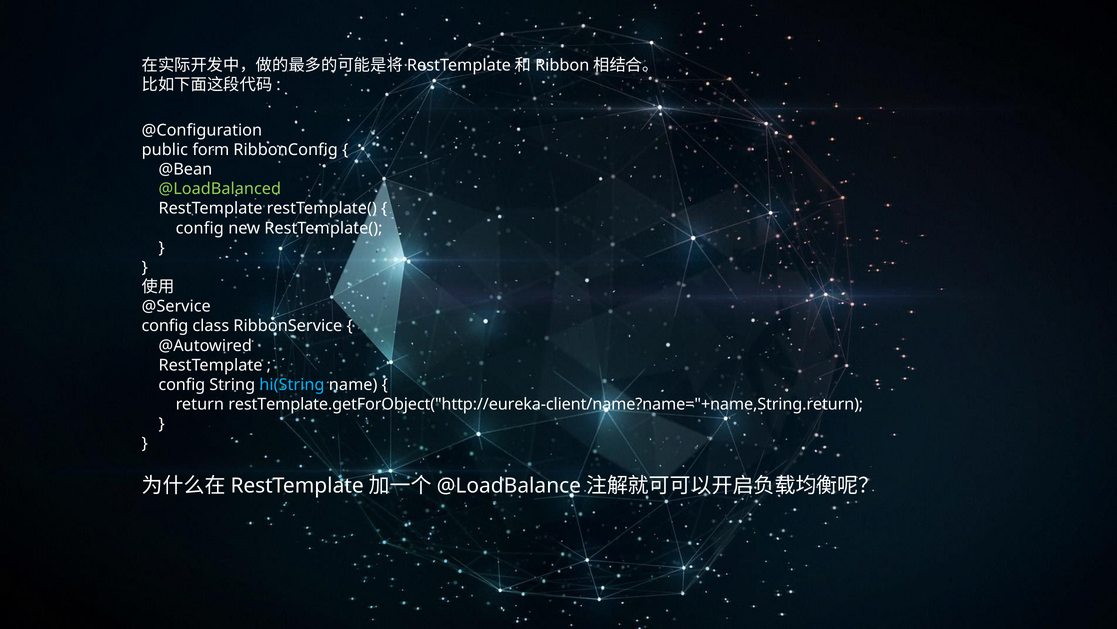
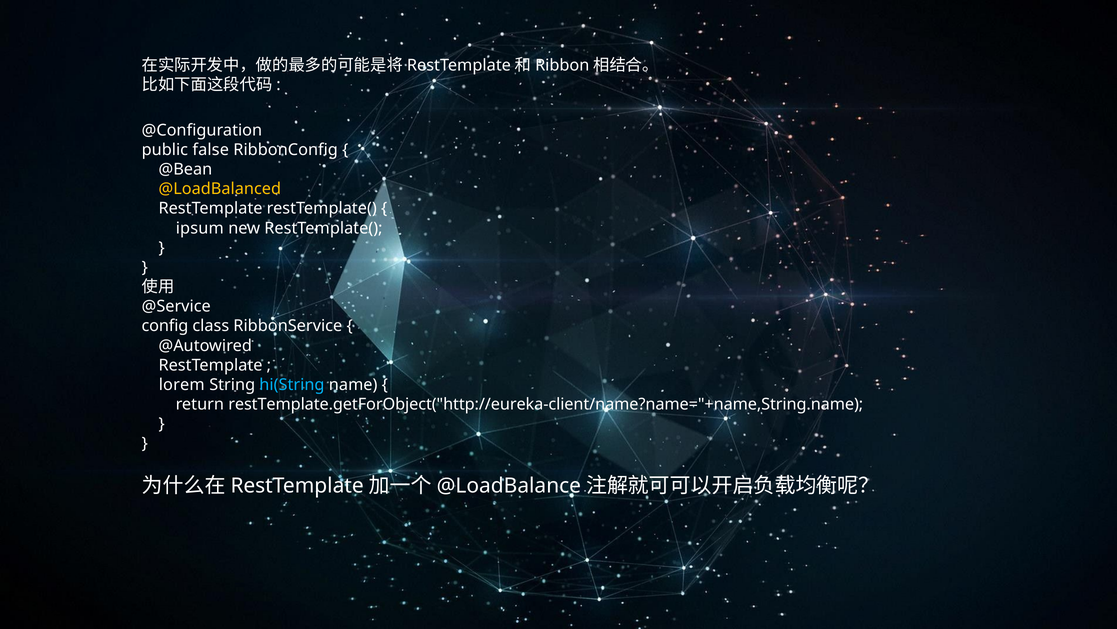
form: form -> false (211, 150)
@LoadBalanced colour: light green -> yellow (220, 189)
config: config -> ipsum (200, 228)
config: config -> lorem (182, 384)
restTemplate.getForObject("http://eureka-client/name?name="+name,String.return: restTemplate.getForObject("http://eureka-client/name?name="+name,String.return -> restTemplate.getForObject("http://eureka-client/name?name="+name,String.name (546, 404)
